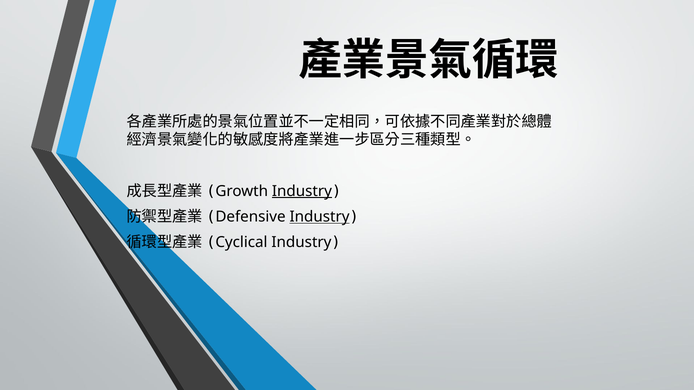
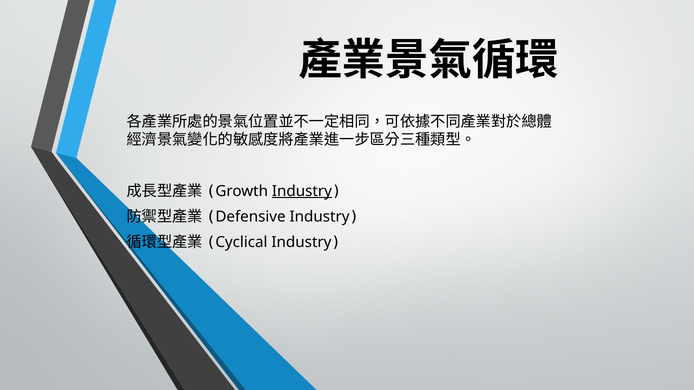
Industry underline: present -> none (320, 217)
